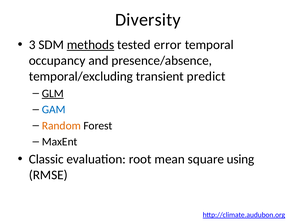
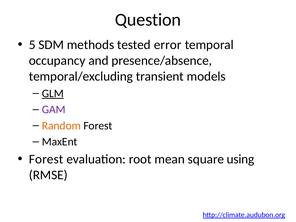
Diversity: Diversity -> Question (148, 20)
3: 3 -> 5 (32, 45)
methods underline: present -> none (91, 45)
predict: predict -> models (206, 76)
GAM colour: blue -> purple (54, 110)
Classic: Classic -> Forest (46, 159)
